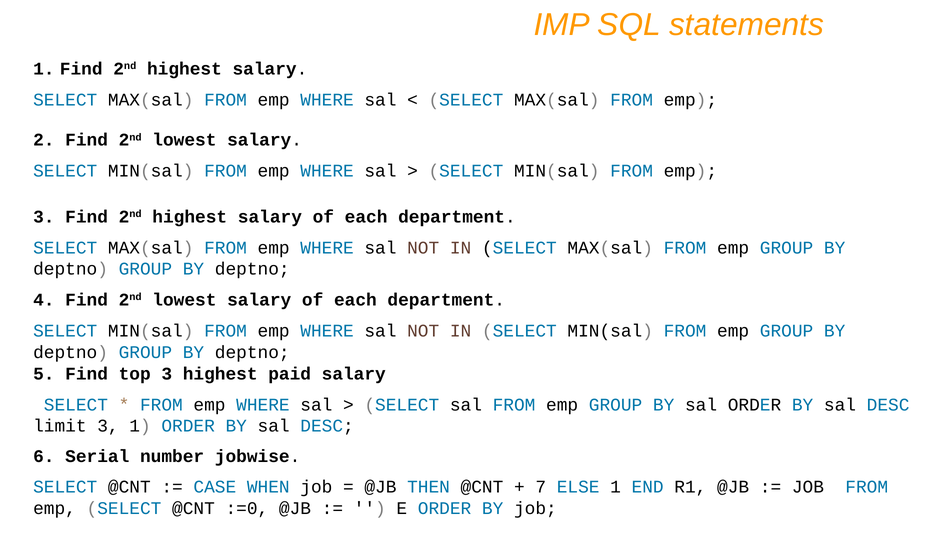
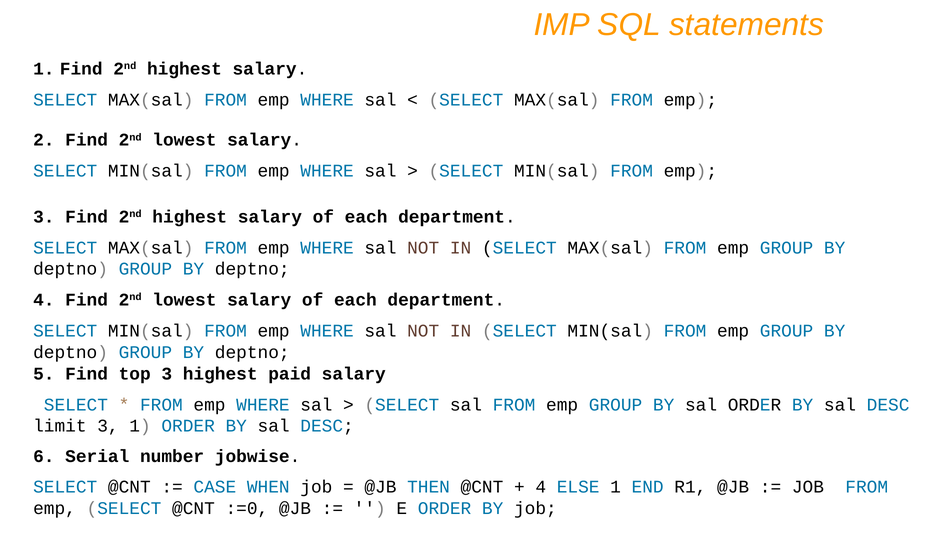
7: 7 -> 4 (541, 487)
